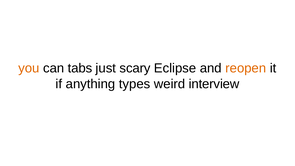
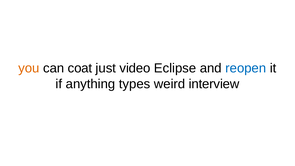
tabs: tabs -> coat (80, 68)
scary: scary -> video (135, 68)
reopen colour: orange -> blue (246, 68)
